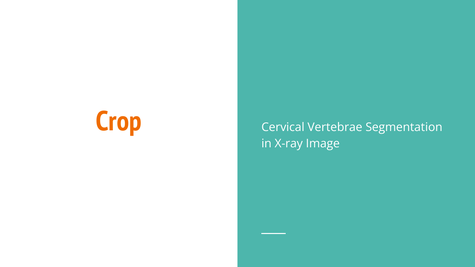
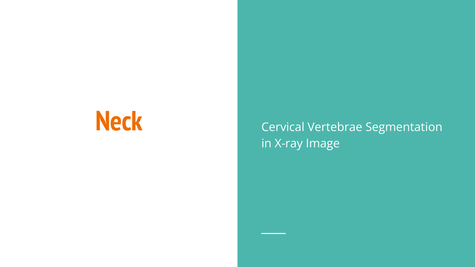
Crop: Crop -> Neck (119, 122)
